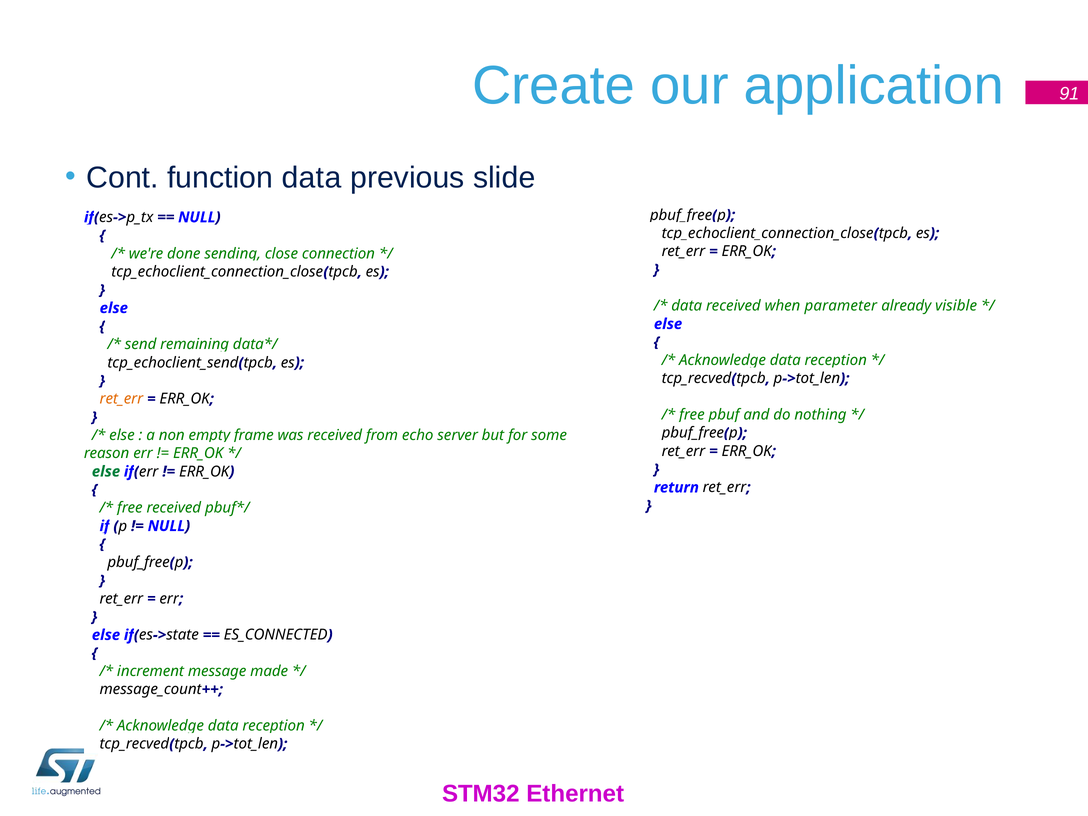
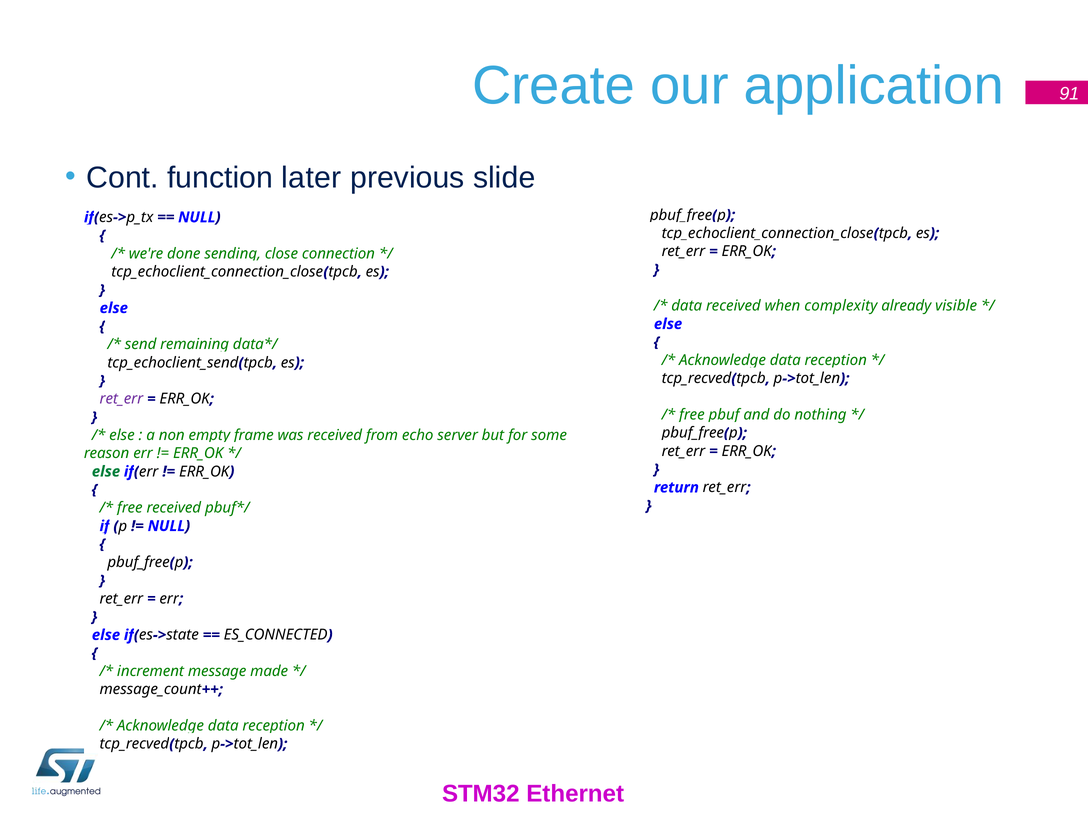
function data: data -> later (311, 178)
parameter: parameter -> complexity (841, 306)
ret_err colour: orange -> purple (121, 399)
